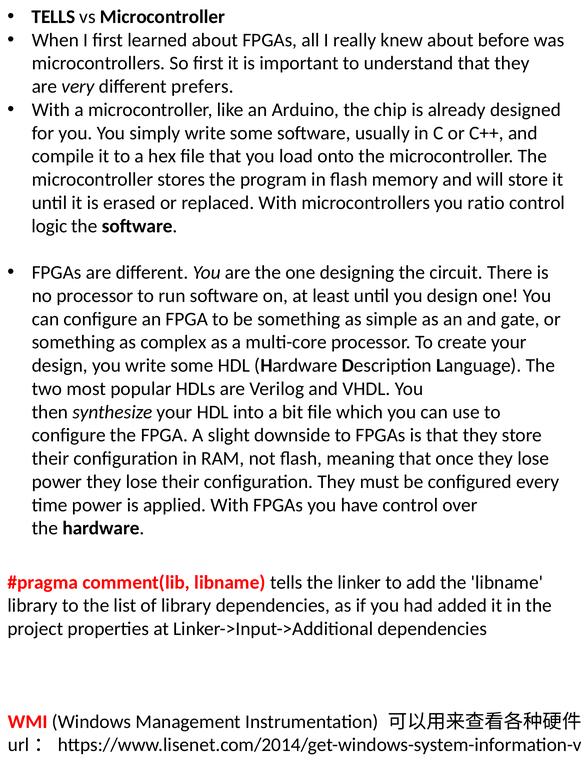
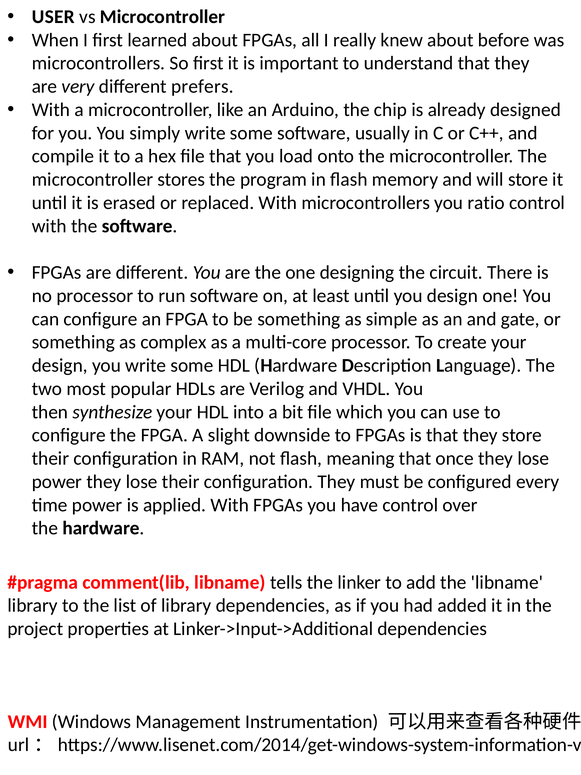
TELLS: TELLS -> USER (53, 17)
logic: logic -> with (49, 226)
